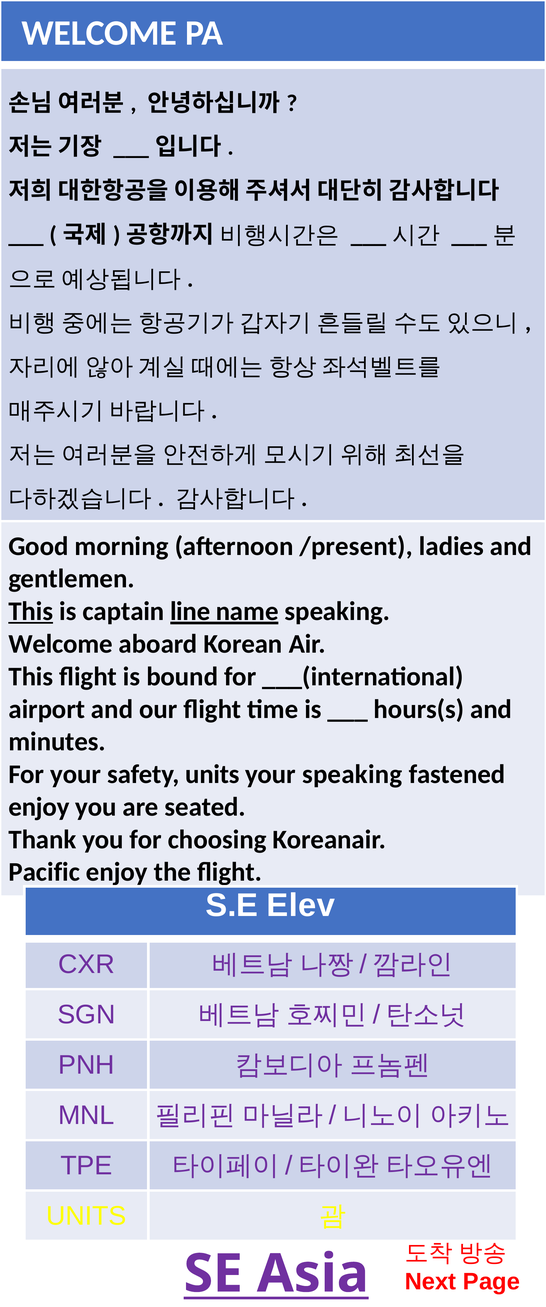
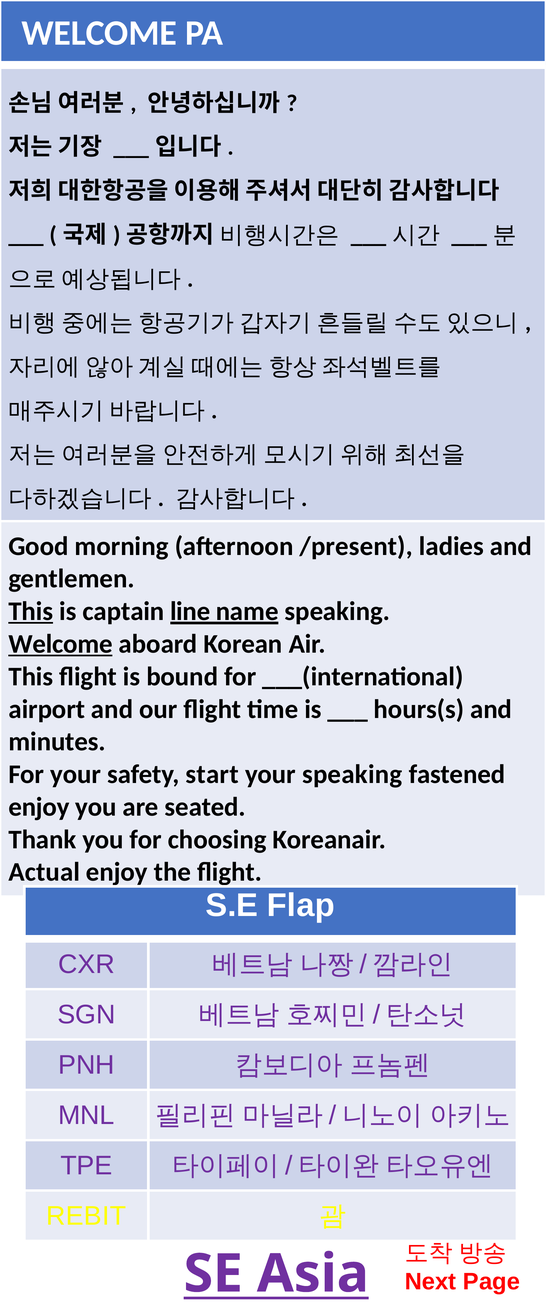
Welcome underline: none -> present (61, 644)
safety units: units -> start (212, 774)
Pacific: Pacific -> Actual (44, 872)
Elev: Elev -> Flap (301, 905)
UNITS: UNITS -> REBIT (86, 1215)
